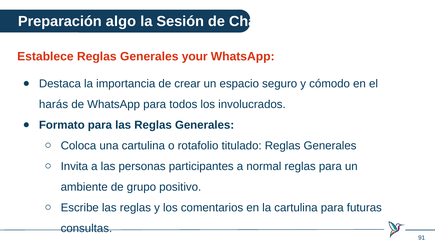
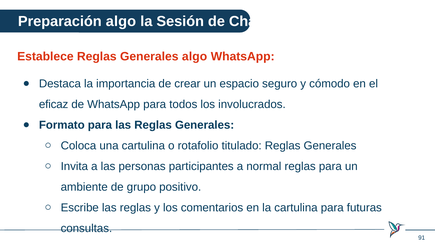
Generales your: your -> algo (195, 56)
harás: harás -> eficaz (54, 104)
